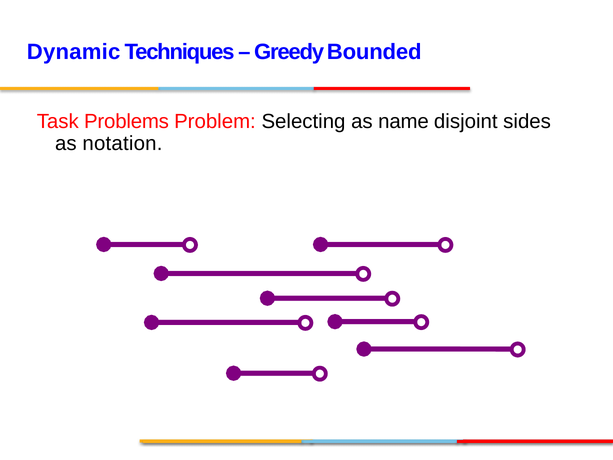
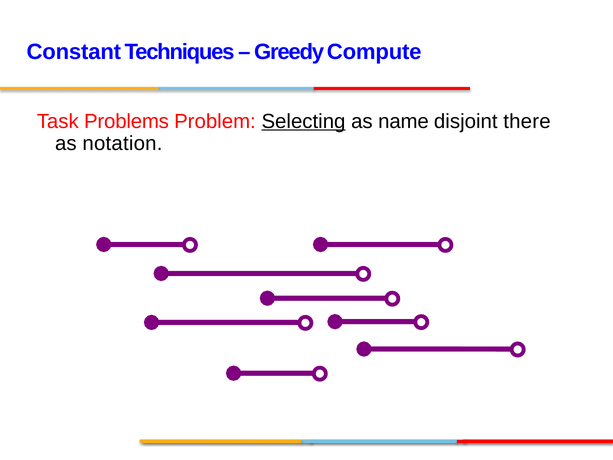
Dynamic: Dynamic -> Constant (74, 52)
Bounded: Bounded -> Compute (374, 52)
Selecting underline: none -> present (303, 121)
sides: sides -> there (527, 121)
